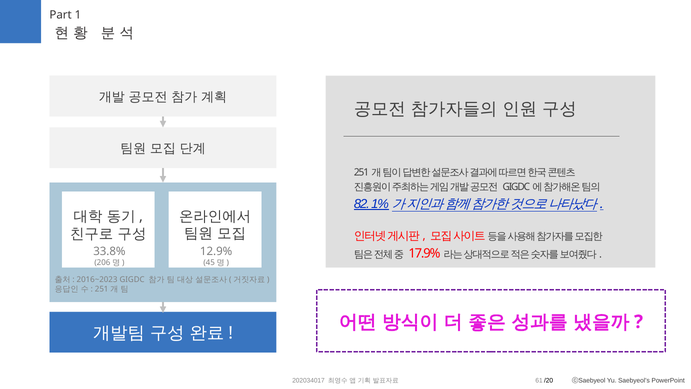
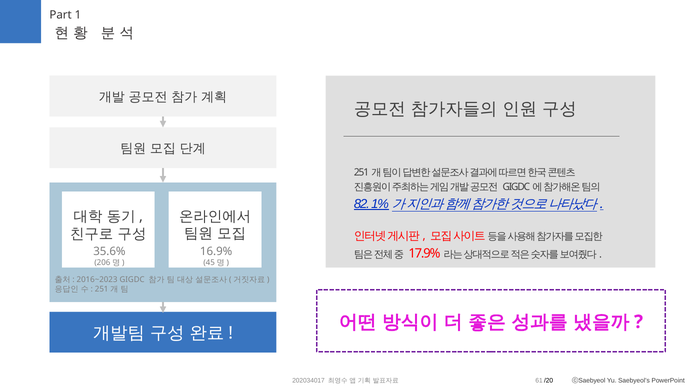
33.8%: 33.8% -> 35.6% (109, 251)
12.9%: 12.9% -> 16.9% (216, 251)
